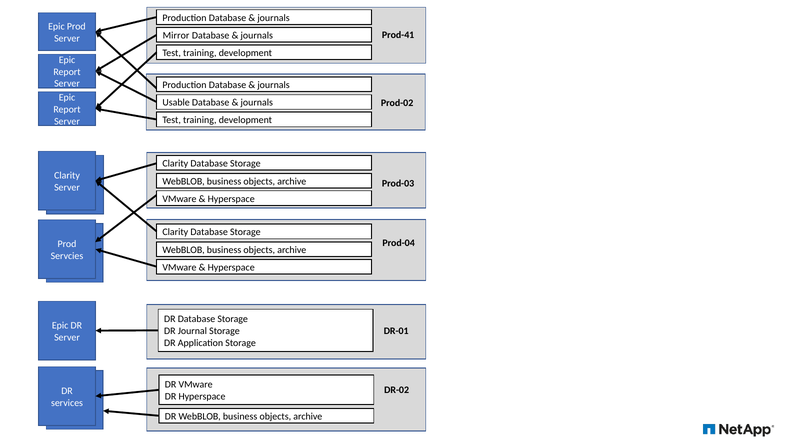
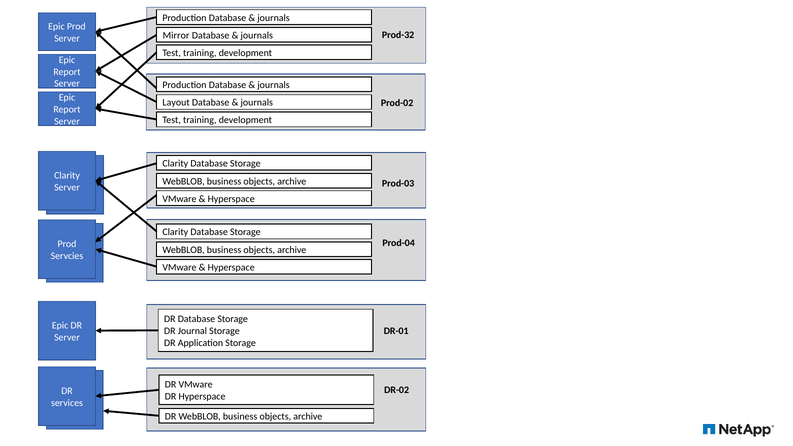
Prod-41: Prod-41 -> Prod-32 (398, 35)
Usable: Usable -> Layout (176, 103)
